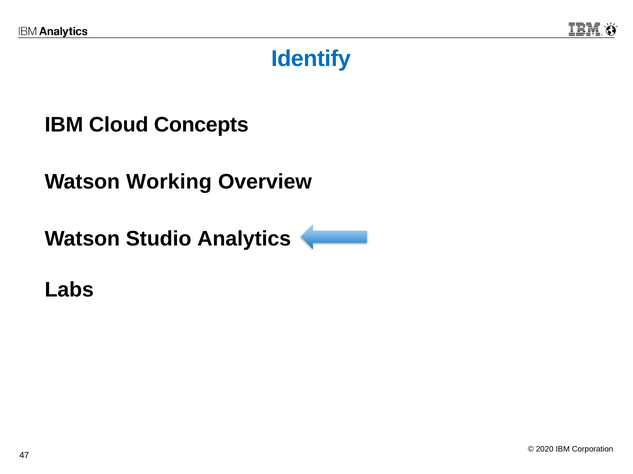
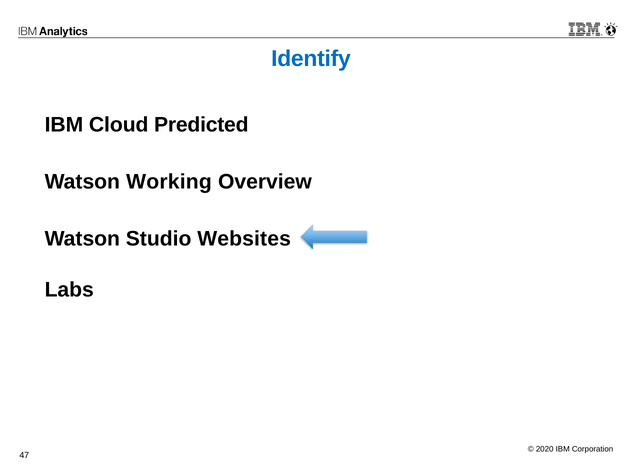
Concepts: Concepts -> Predicted (201, 125)
Analytics: Analytics -> Websites (244, 239)
